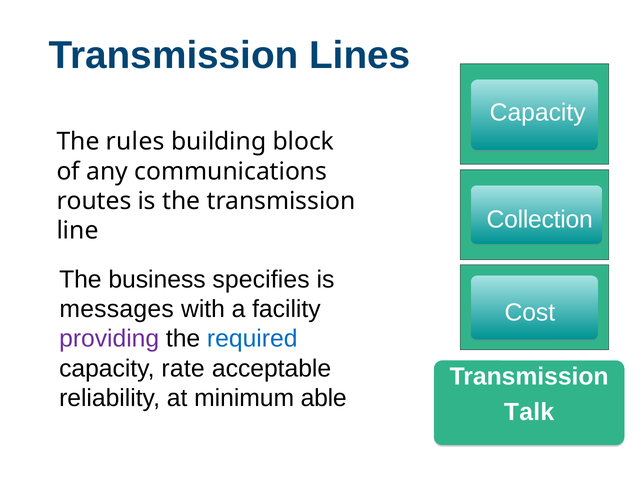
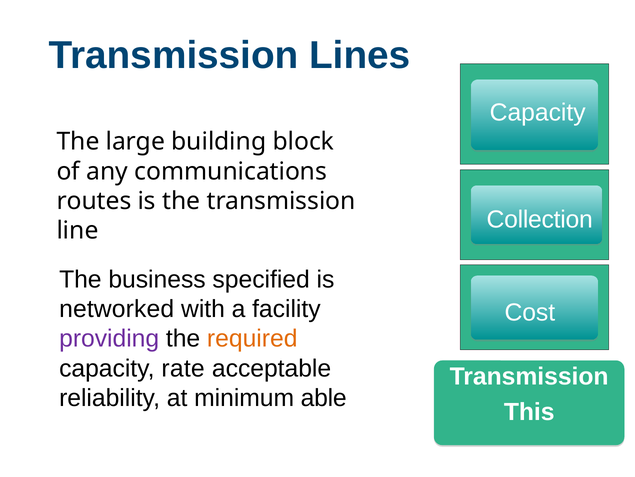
rules: rules -> large (135, 141)
specifies: specifies -> specified (261, 279)
messages: messages -> networked (117, 309)
required colour: blue -> orange (252, 338)
Talk: Talk -> This (529, 411)
